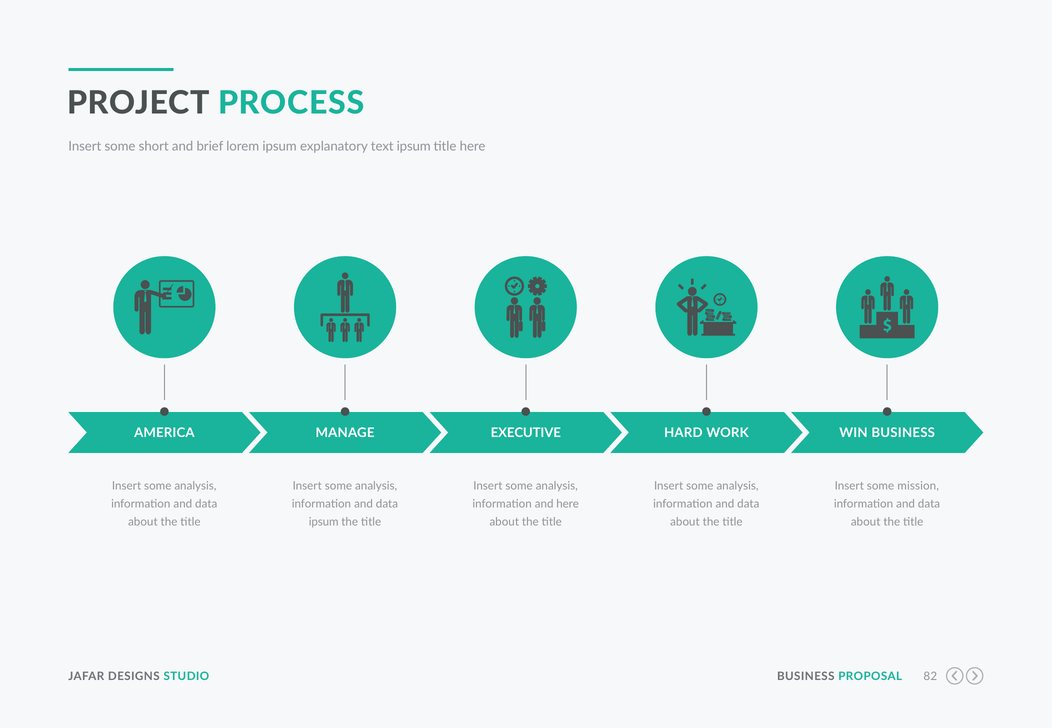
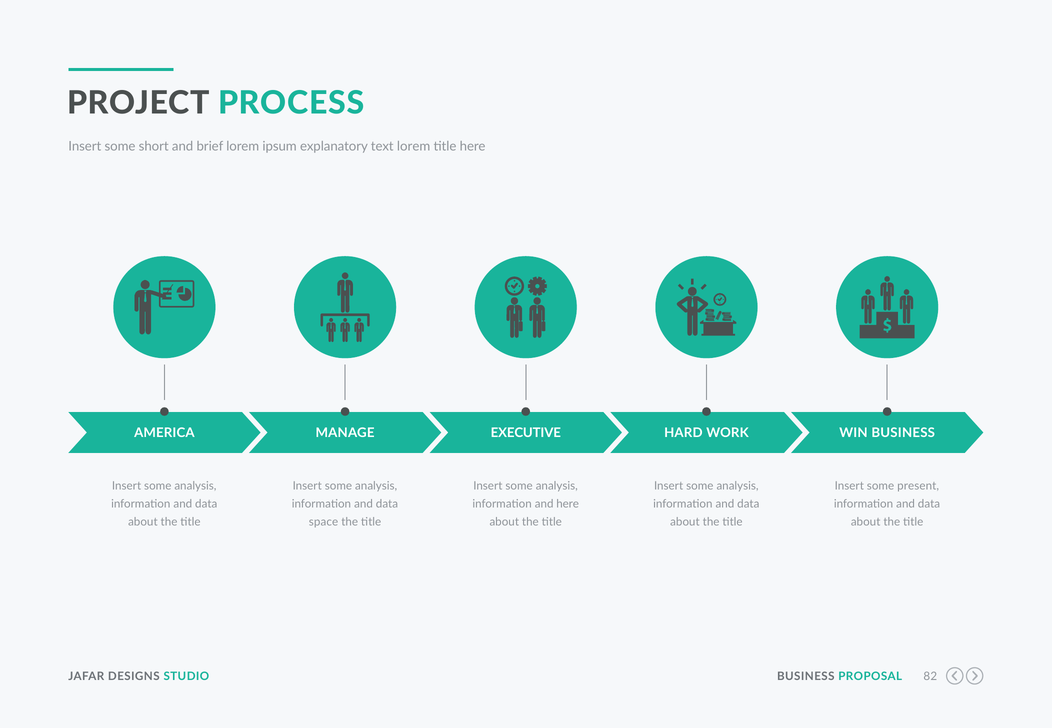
text ipsum: ipsum -> lorem (414, 146)
mission: mission -> present (918, 486)
ipsum: ipsum -> space (324, 522)
